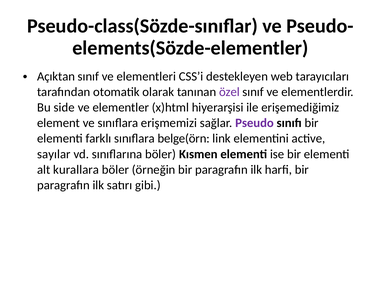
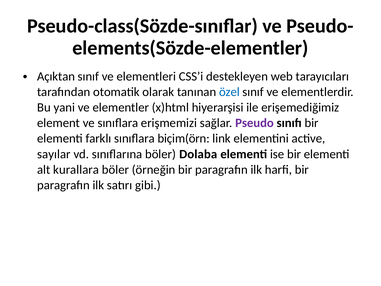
özel colour: purple -> blue (229, 92)
side: side -> yani (64, 107)
belge(örn: belge(örn -> biçim(örn (184, 138)
Kısmen: Kısmen -> Dolaba (198, 154)
